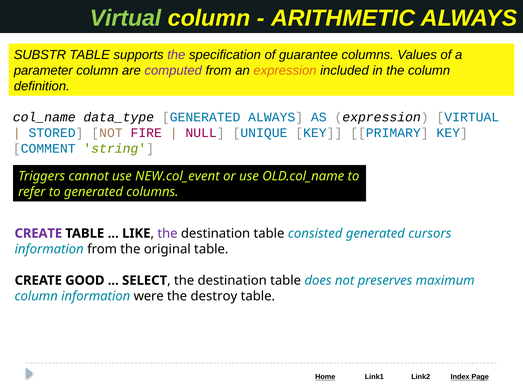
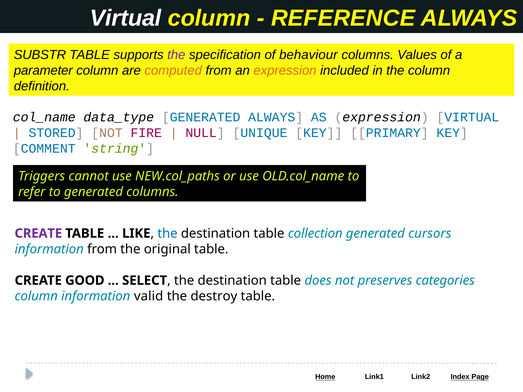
Virtual colour: light green -> white (126, 18)
ARITHMETIC: ARITHMETIC -> REFERENCE (343, 18)
guarantee: guarantee -> behaviour (308, 55)
computed colour: purple -> orange (173, 71)
NEW.col_event: NEW.col_event -> NEW.col_paths (177, 176)
the colour: purple -> blue (168, 234)
consisted: consisted -> collection (315, 234)
maximum: maximum -> categories (445, 281)
were: were -> valid (149, 296)
